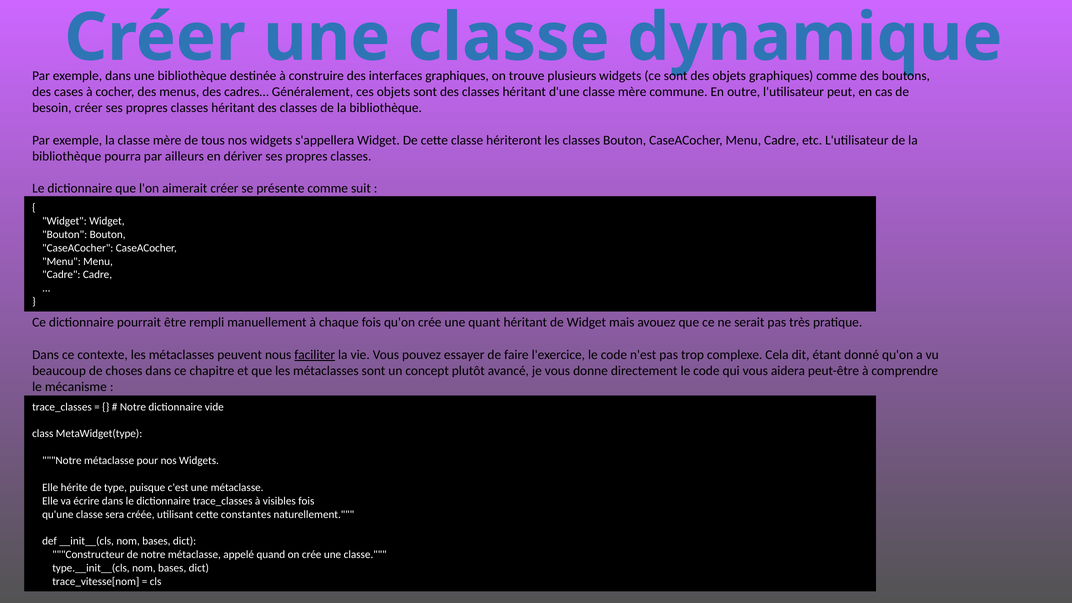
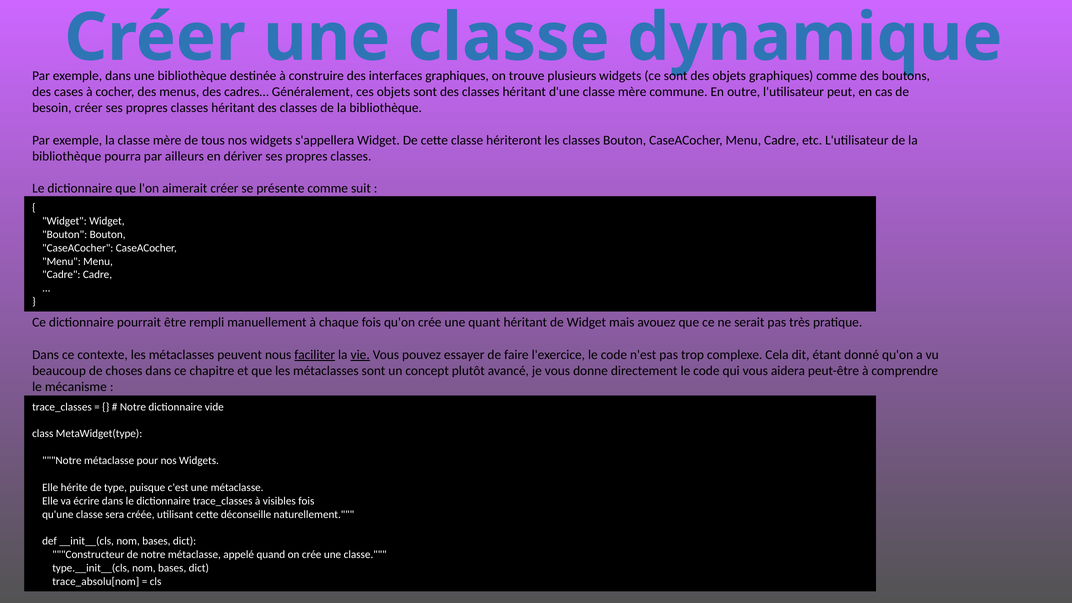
vie underline: none -> present (360, 355)
constantes: constantes -> déconseille (246, 514)
trace_vitesse[nom: trace_vitesse[nom -> trace_absolu[nom (96, 581)
